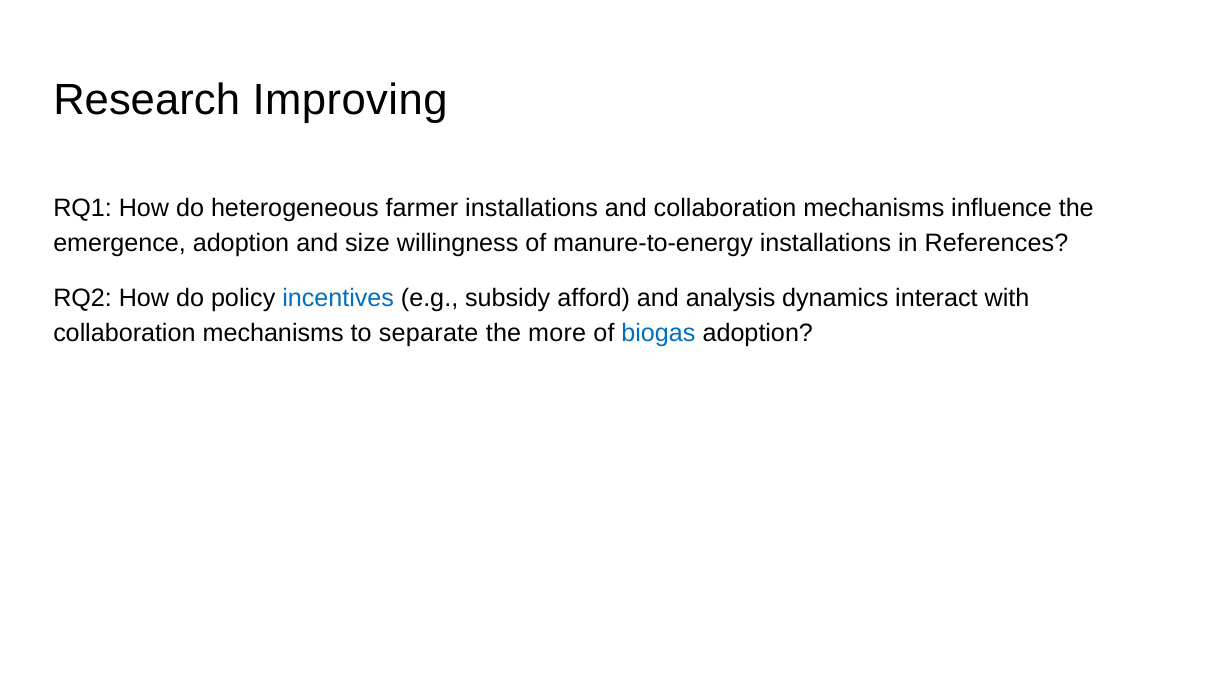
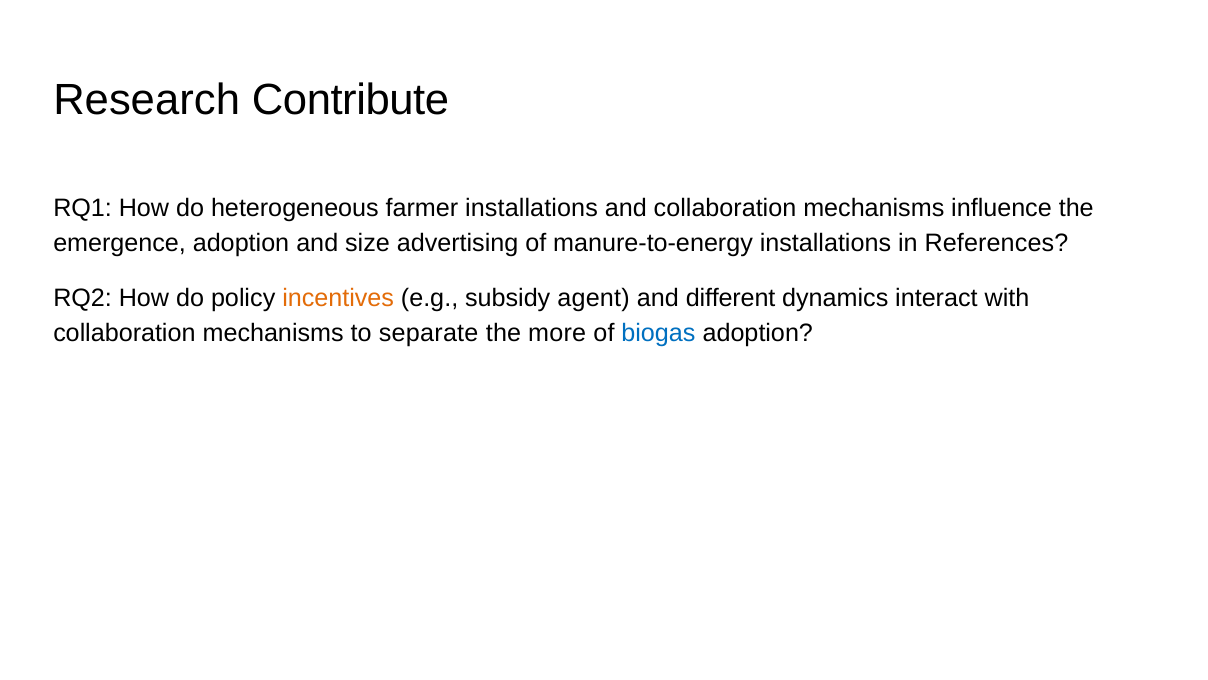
Improving: Improving -> Contribute (351, 100)
willingness: willingness -> advertising (458, 243)
incentives colour: blue -> orange (338, 298)
afford: afford -> agent (594, 298)
analysis: analysis -> different (731, 298)
